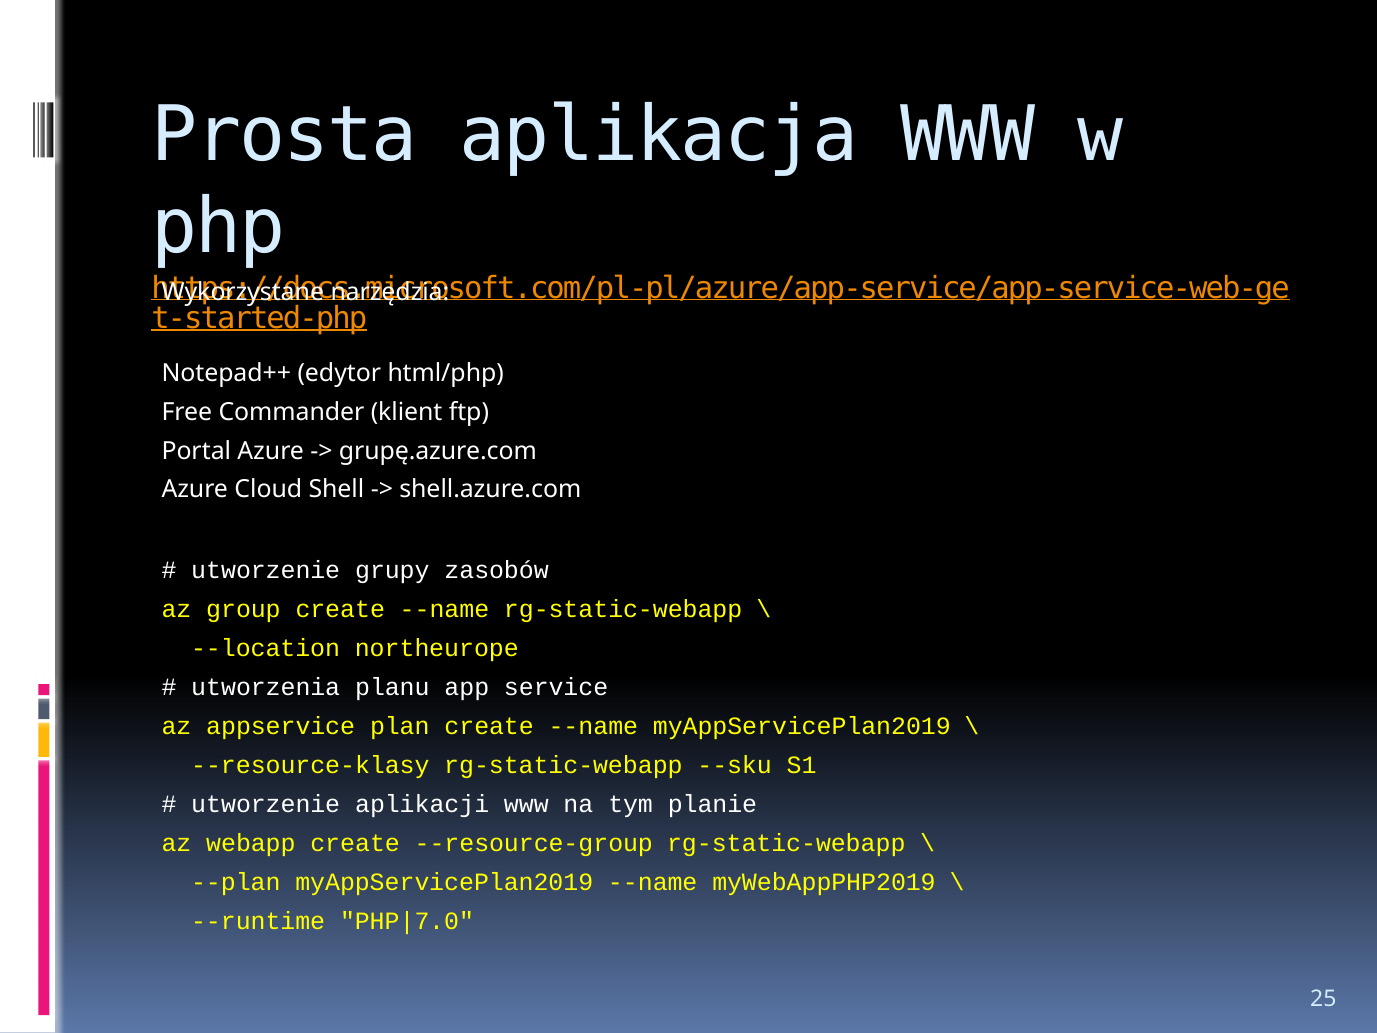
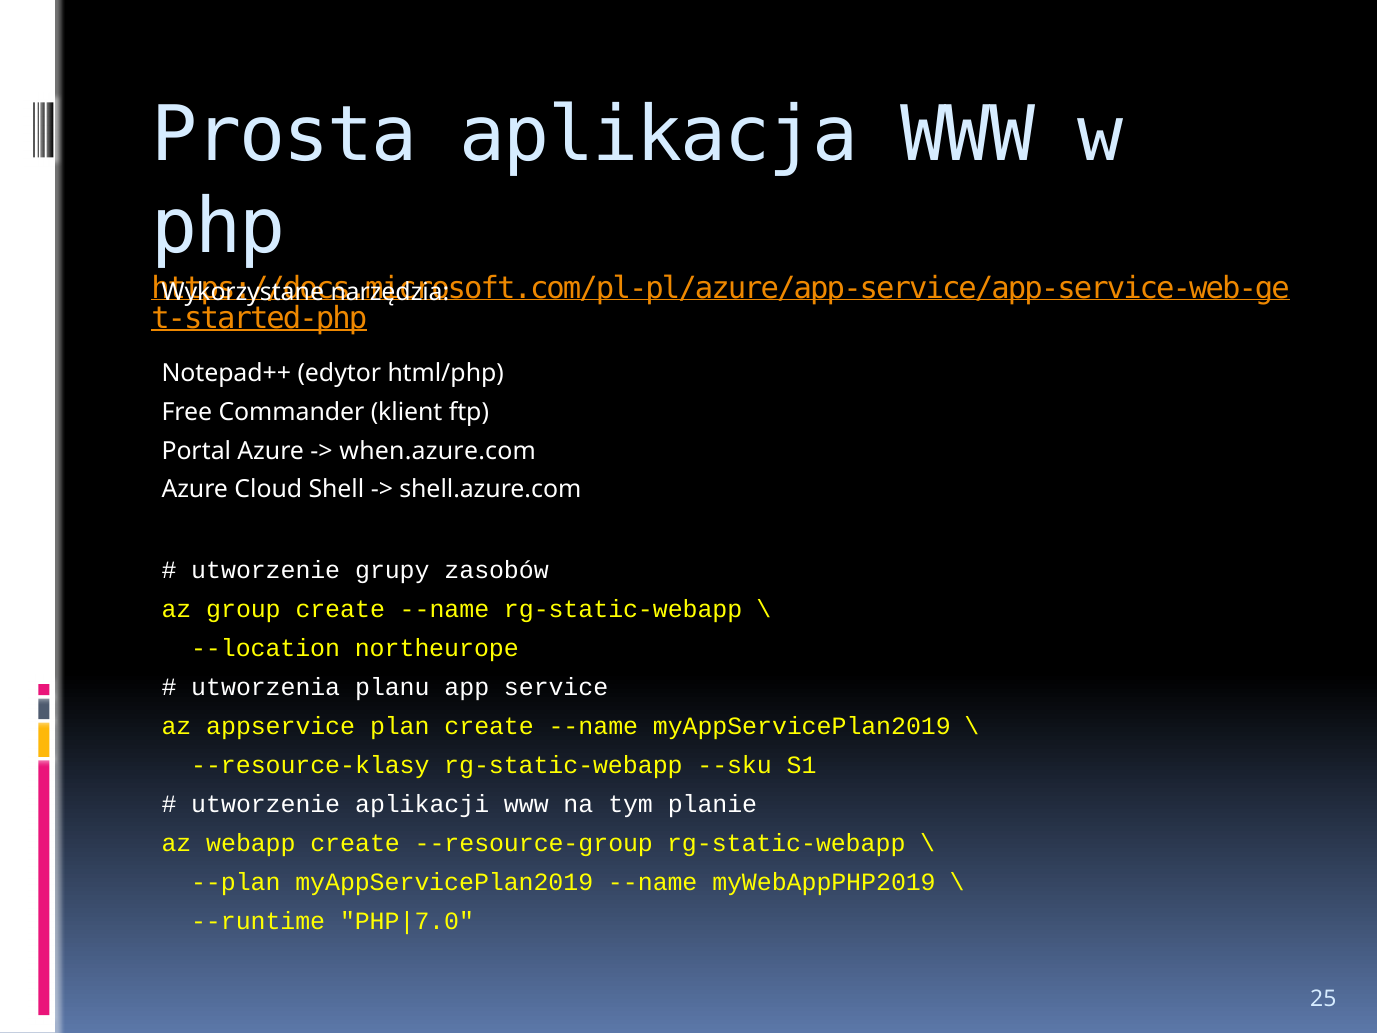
grupę.azure.com: grupę.azure.com -> when.azure.com (438, 451)
